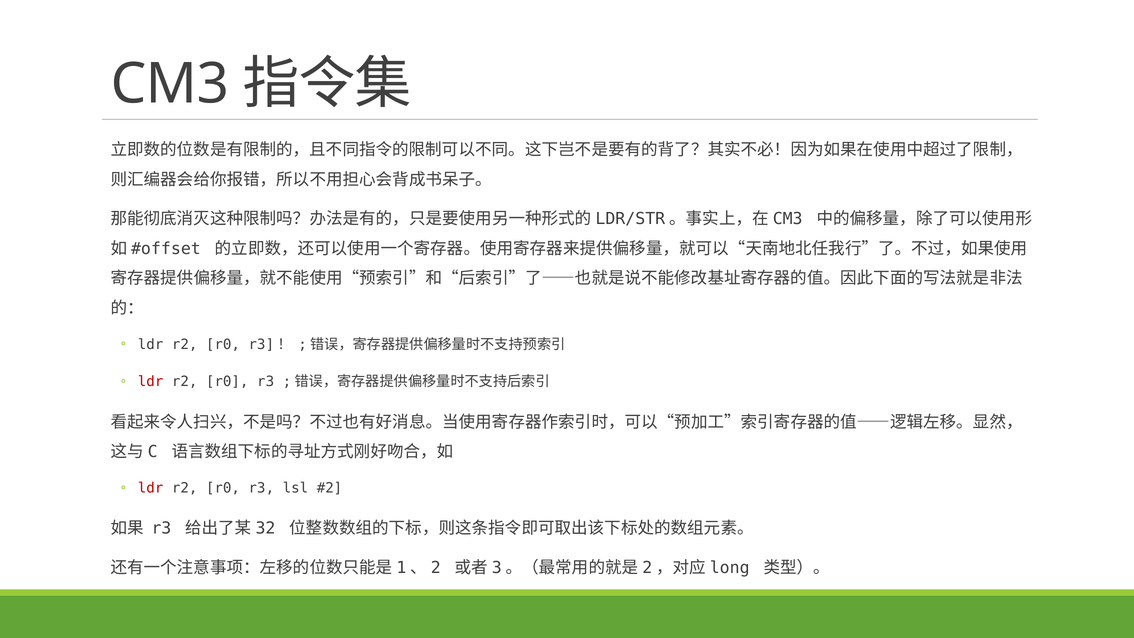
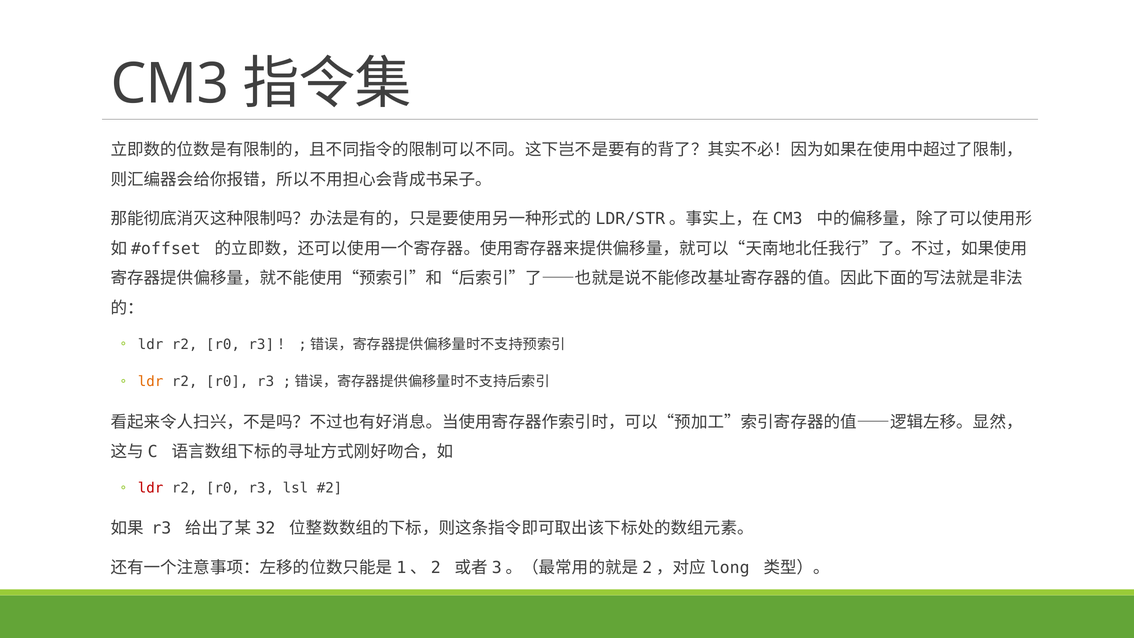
ldr colour: red -> orange (151, 382)
